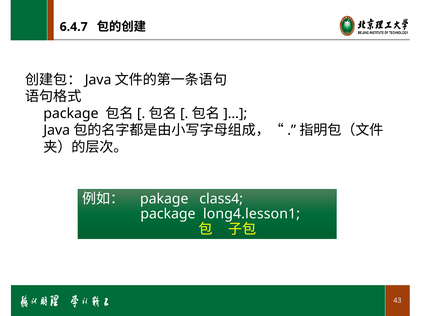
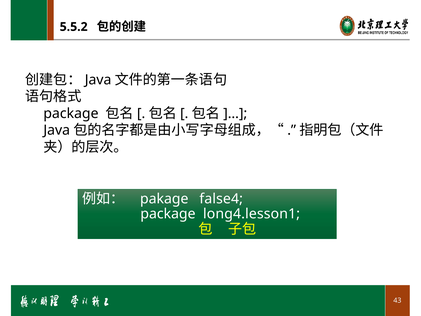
6.4.7: 6.4.7 -> 5.5.2 (74, 27)
class4: class4 -> false4 (221, 199)
